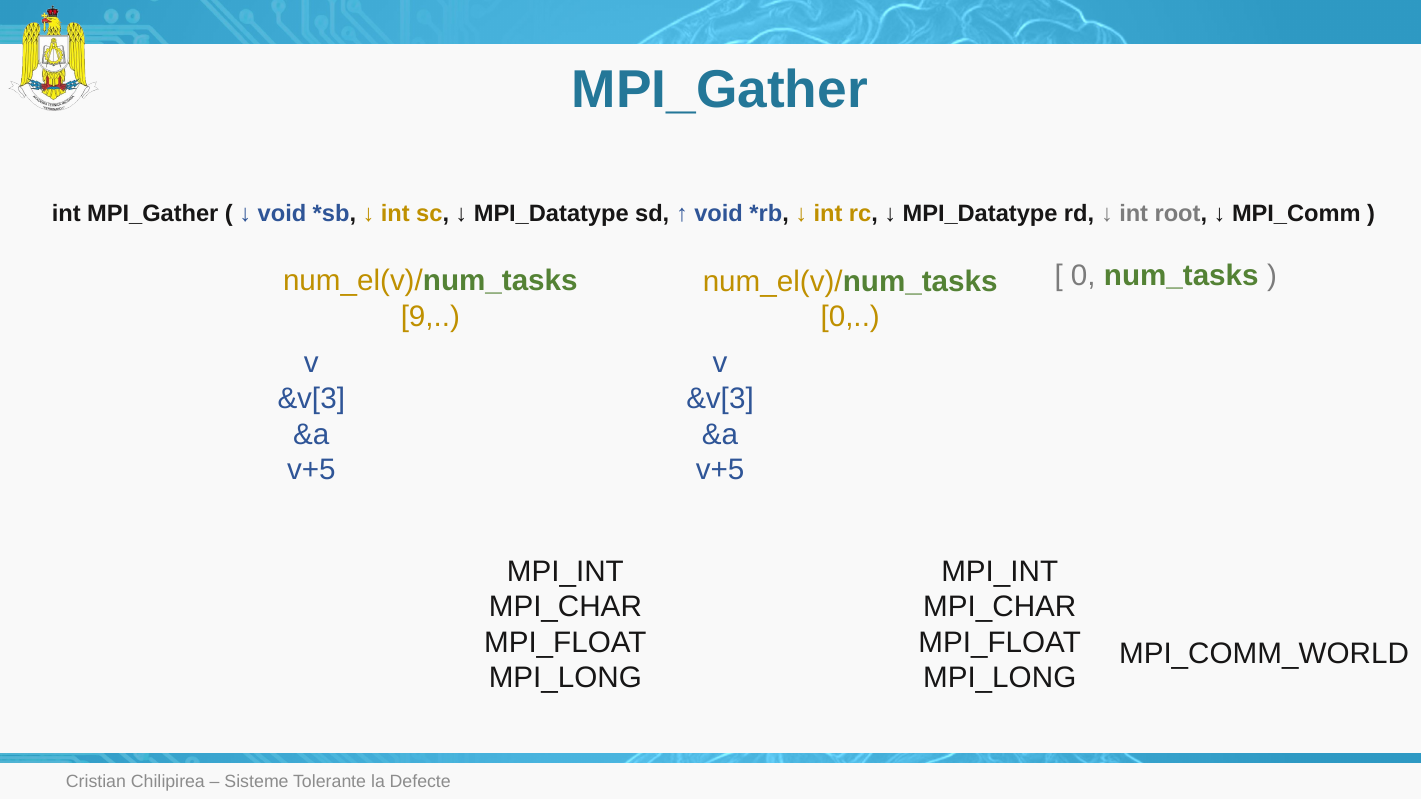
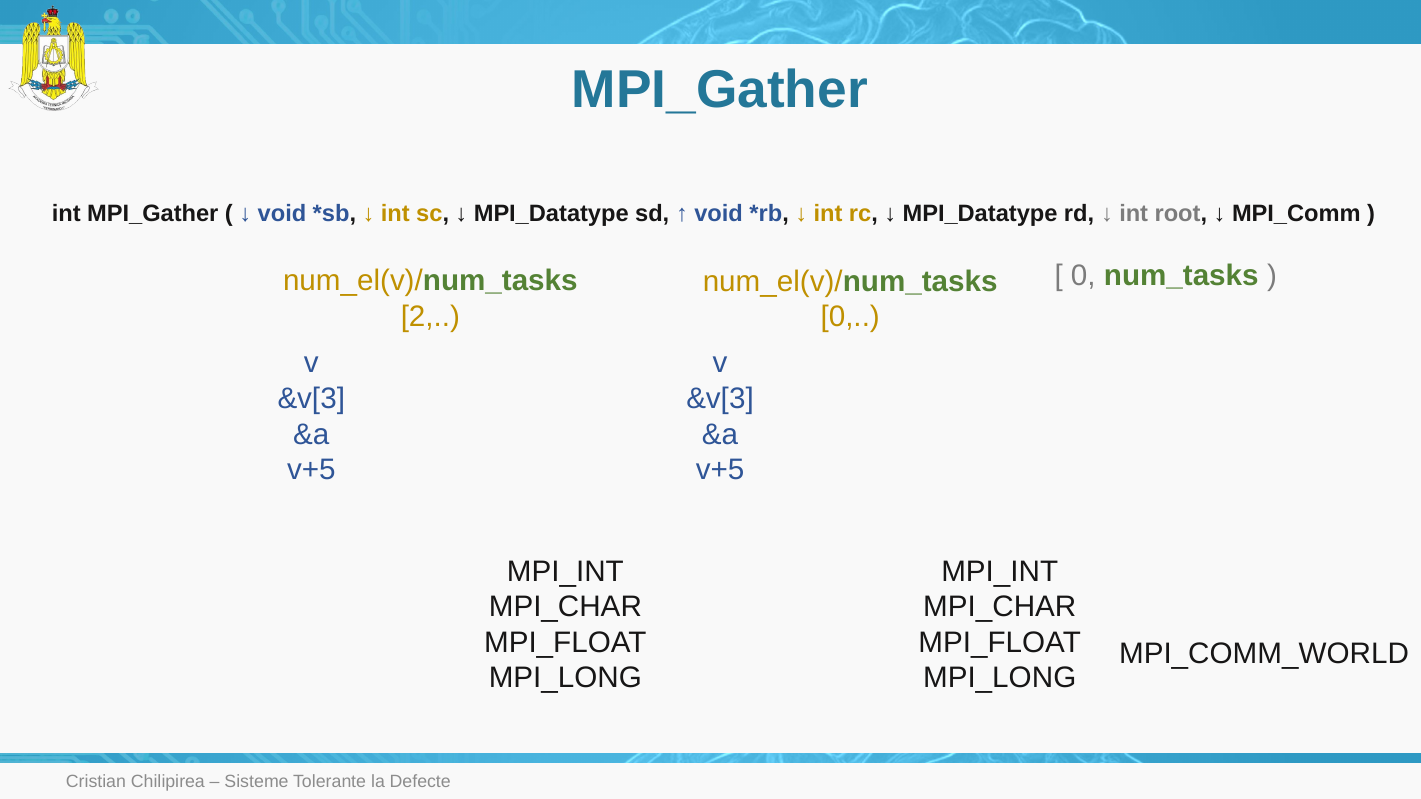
9: 9 -> 2 (430, 317)
